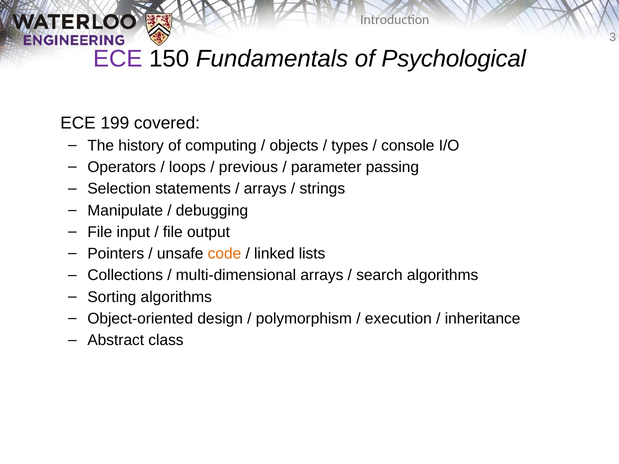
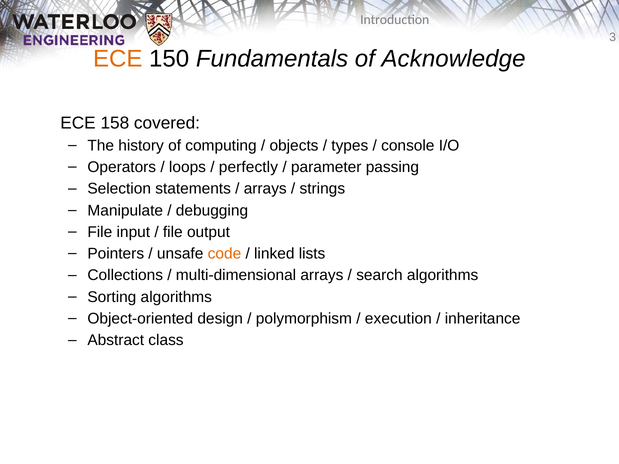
ECE colour: purple -> orange (118, 59)
Psychological: Psychological -> Acknowledge (454, 59)
199: 199 -> 158 (115, 123)
previous: previous -> perfectly (248, 167)
